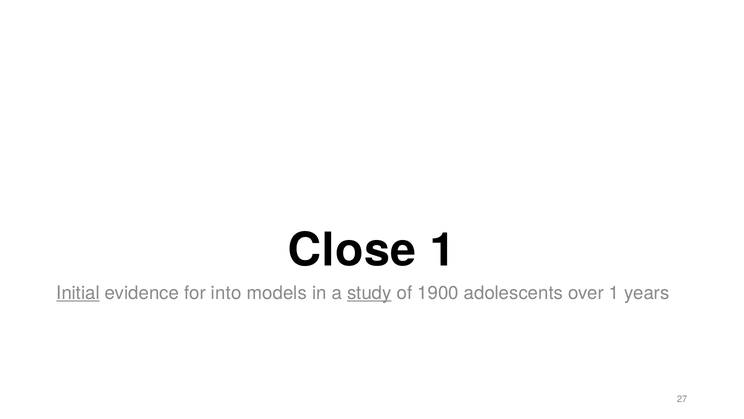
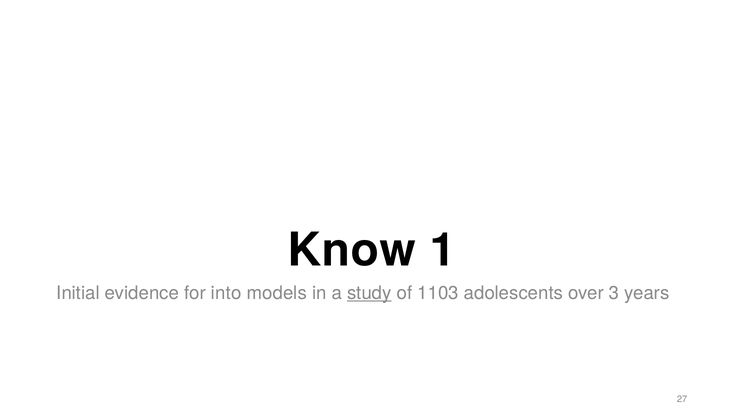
Close: Close -> Know (352, 250)
Initial underline: present -> none (78, 293)
1900: 1900 -> 1103 (438, 293)
over 1: 1 -> 3 (614, 293)
